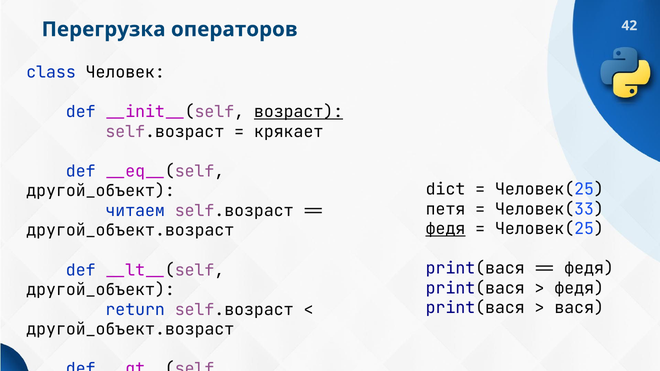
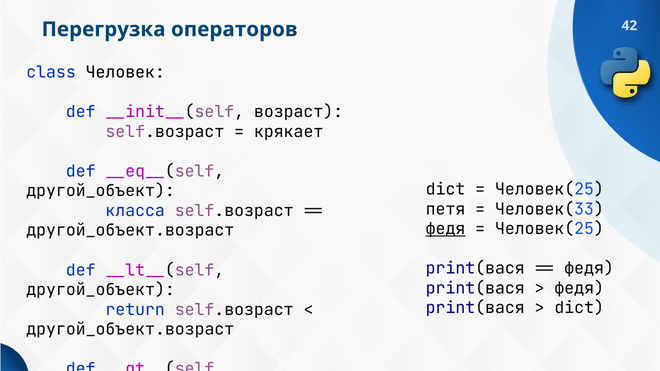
возраст underline: present -> none (299, 112)
читаем: читаем -> класса (135, 211)
вася: вася -> dict (579, 308)
